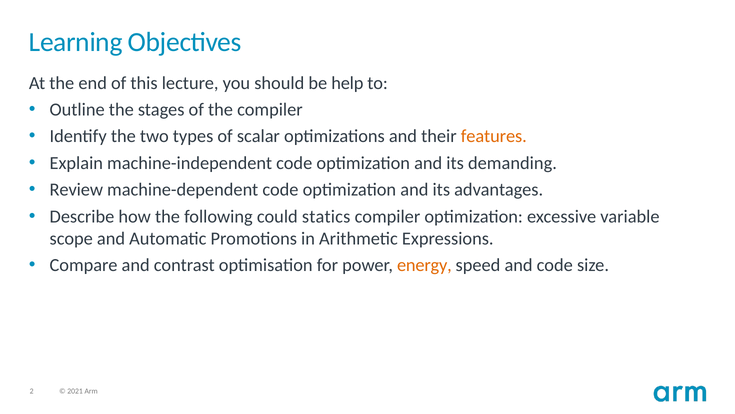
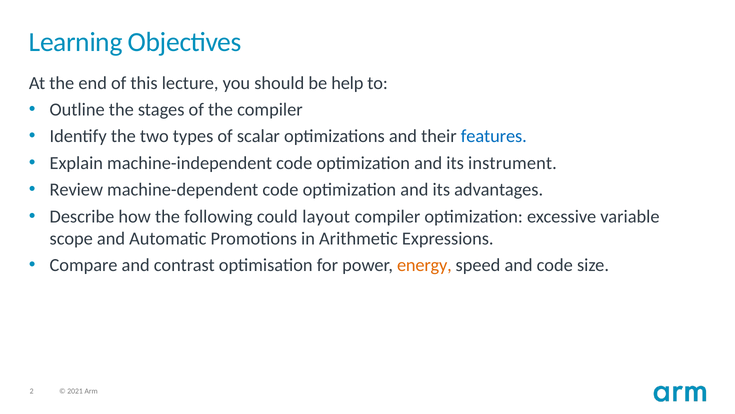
features colour: orange -> blue (494, 136)
demanding: demanding -> instrument (512, 163)
statics: statics -> layout (326, 216)
